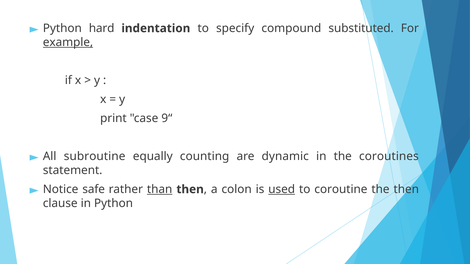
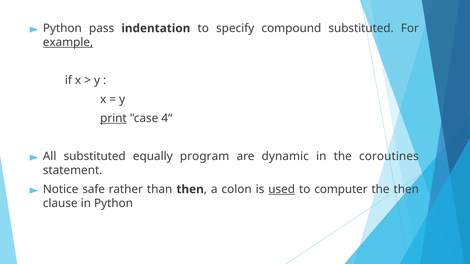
hard: hard -> pass (102, 28)
print underline: none -> present (113, 118)
9“: 9“ -> 4“ (167, 118)
All subroutine: subroutine -> substituted (95, 156)
counting: counting -> program (205, 156)
than underline: present -> none (160, 190)
coroutine: coroutine -> computer (341, 190)
